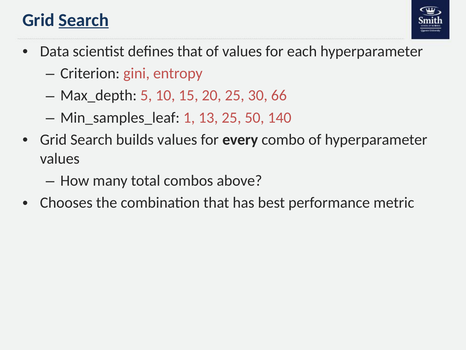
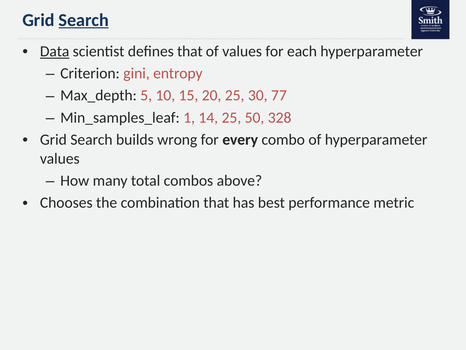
Data underline: none -> present (55, 51)
66: 66 -> 77 (279, 95)
13: 13 -> 14 (208, 117)
140: 140 -> 328 (280, 117)
builds values: values -> wrong (177, 139)
